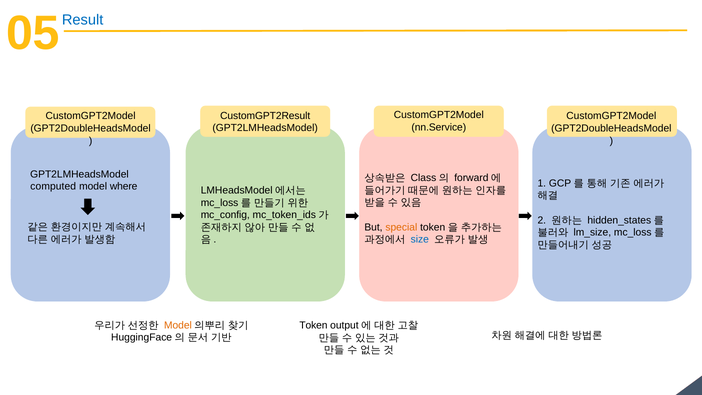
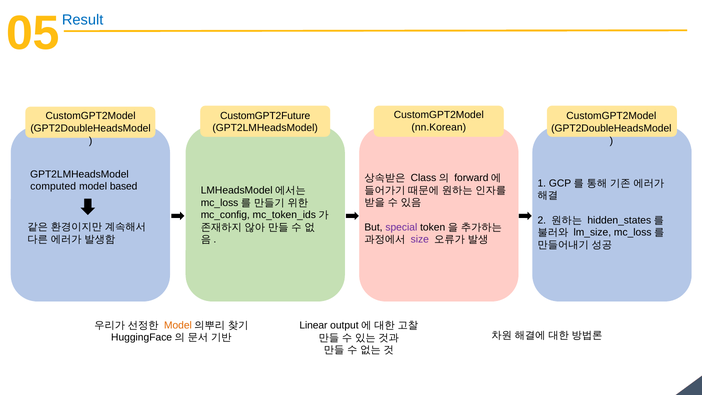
CustomGPT2Result: CustomGPT2Result -> CustomGPT2Future (265, 116)
nn.Service: nn.Service -> nn.Korean (439, 127)
where: where -> based (124, 186)
special colour: orange -> purple (401, 227)
size colour: blue -> purple (420, 239)
Token: Token -> Linear (313, 325)
